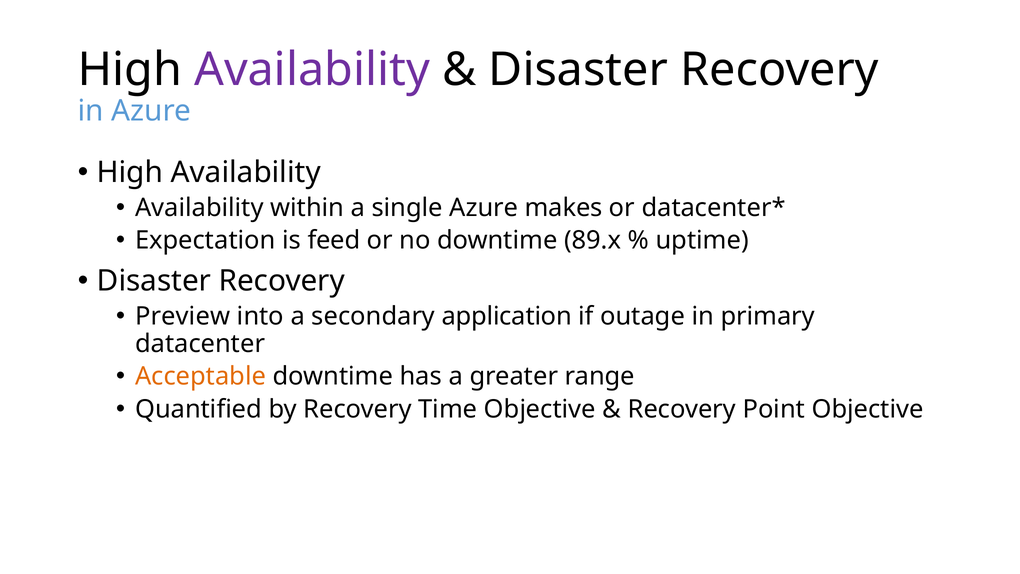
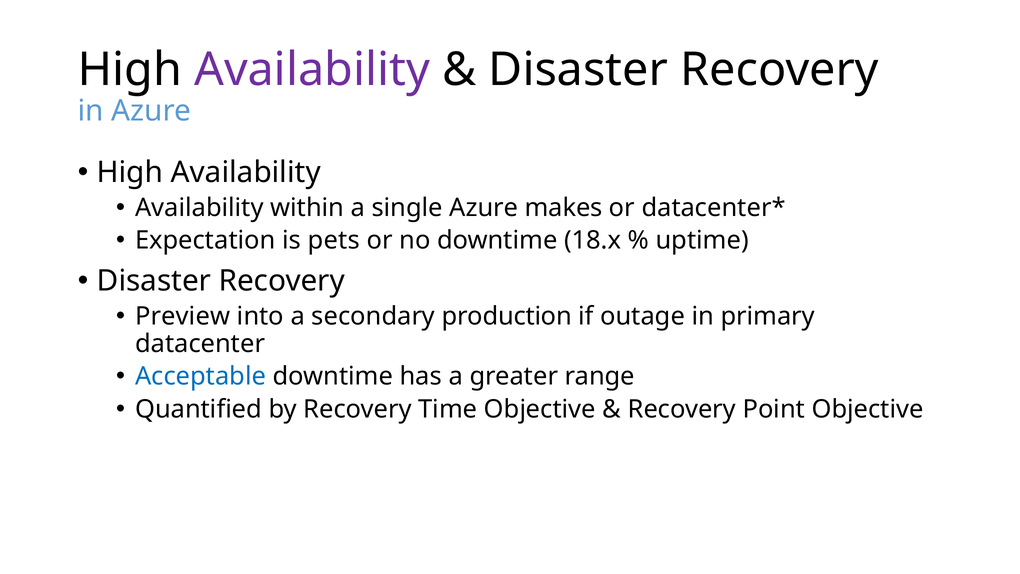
feed: feed -> pets (334, 240)
89.x: 89.x -> 18.x (593, 240)
application: application -> production (507, 316)
Acceptable colour: orange -> blue (201, 376)
